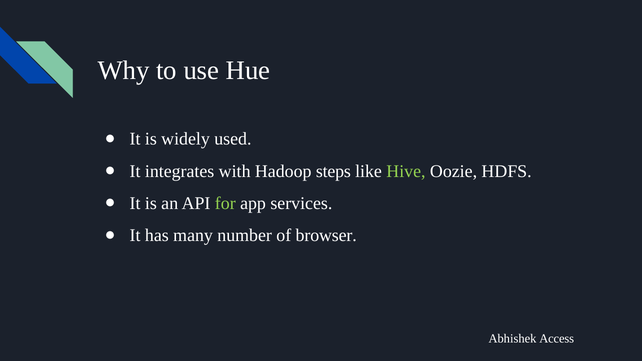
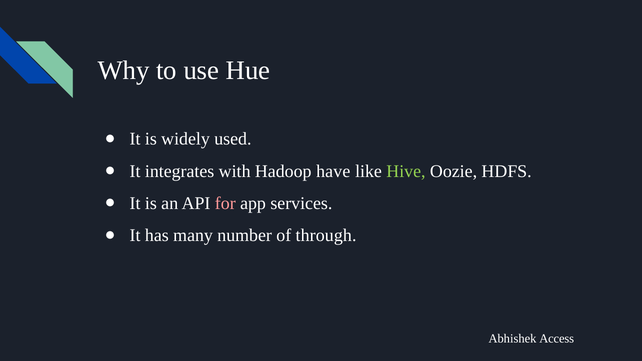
steps: steps -> have (333, 171)
for colour: light green -> pink (225, 203)
browser: browser -> through (326, 235)
